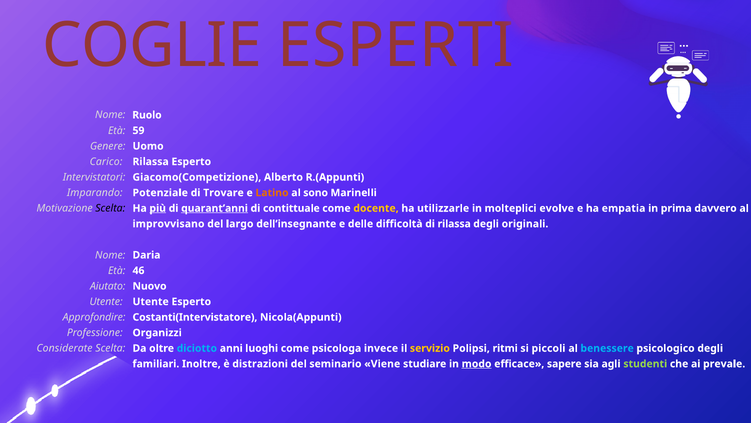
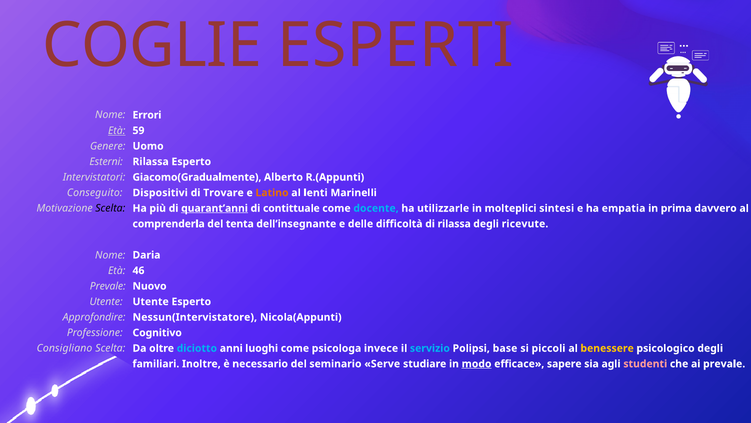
Ruolo: Ruolo -> Errori (147, 115)
Età underline: none -> present (117, 130)
Carico: Carico -> Esterni (106, 161)
Giacomo(Competizione: Giacomo(Competizione -> Giacomo(Gradualmente (197, 177)
Imparando: Imparando -> Conseguito (95, 193)
Potenziale: Potenziale -> Dispositivi (160, 193)
sono: sono -> lenti (316, 193)
più underline: present -> none (158, 208)
docente colour: yellow -> light blue (376, 208)
evolve: evolve -> sintesi (557, 208)
improvvisano: improvvisano -> comprenderla (169, 224)
largo: largo -> tenta (240, 224)
originali: originali -> ricevute (525, 224)
Aiutato: Aiutato -> Prevale (108, 286)
Costanti(Intervistatore: Costanti(Intervistatore -> Nessun(Intervistatore (195, 317)
Organizzi: Organizzi -> Cognitivo (157, 332)
Considerate: Considerate -> Consigliano (65, 348)
servizio colour: yellow -> light blue (430, 348)
ritmi: ritmi -> base (505, 348)
benessere colour: light blue -> yellow (607, 348)
distrazioni: distrazioni -> necessario (260, 363)
Viene: Viene -> Serve (382, 363)
studenti colour: light green -> pink (645, 363)
